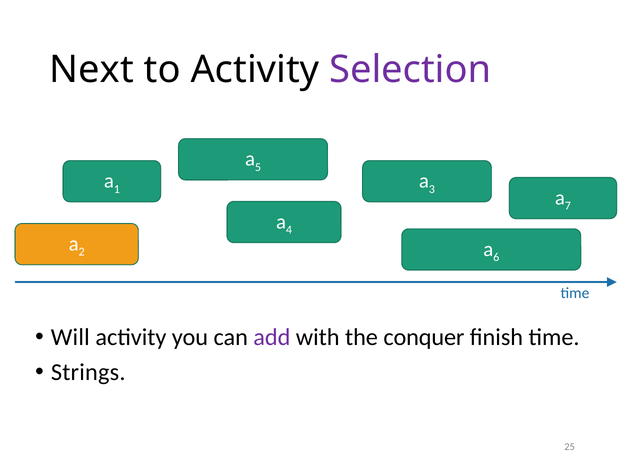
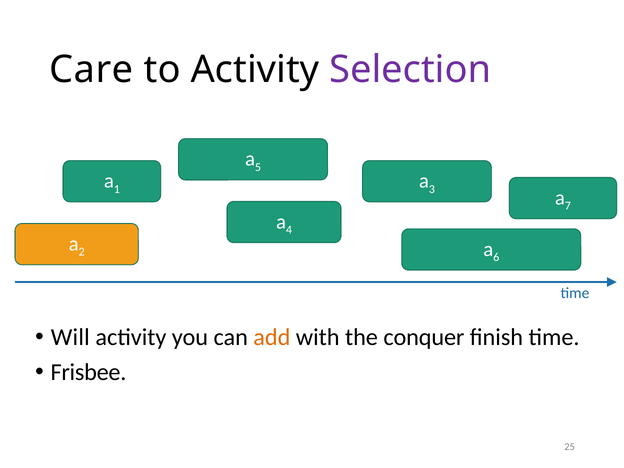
Next: Next -> Care (91, 70)
add colour: purple -> orange (272, 337)
Strings: Strings -> Frisbee (88, 372)
